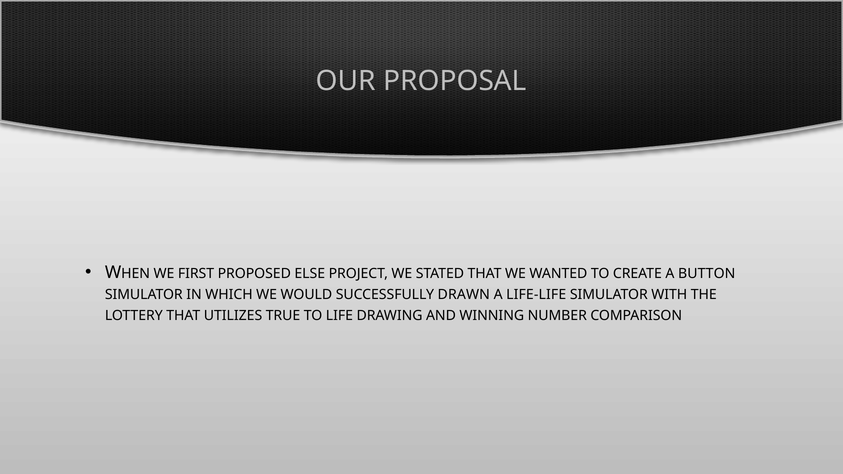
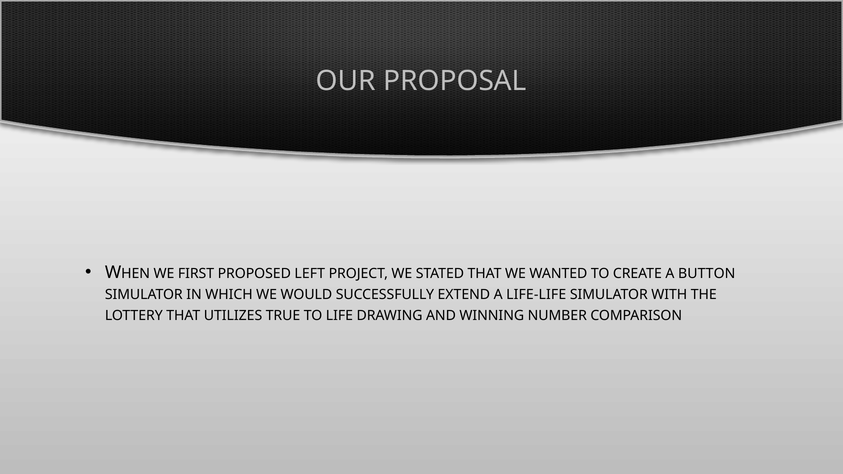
ELSE: ELSE -> LEFT (310, 274)
DRAWN: DRAWN -> EXTEND (464, 295)
